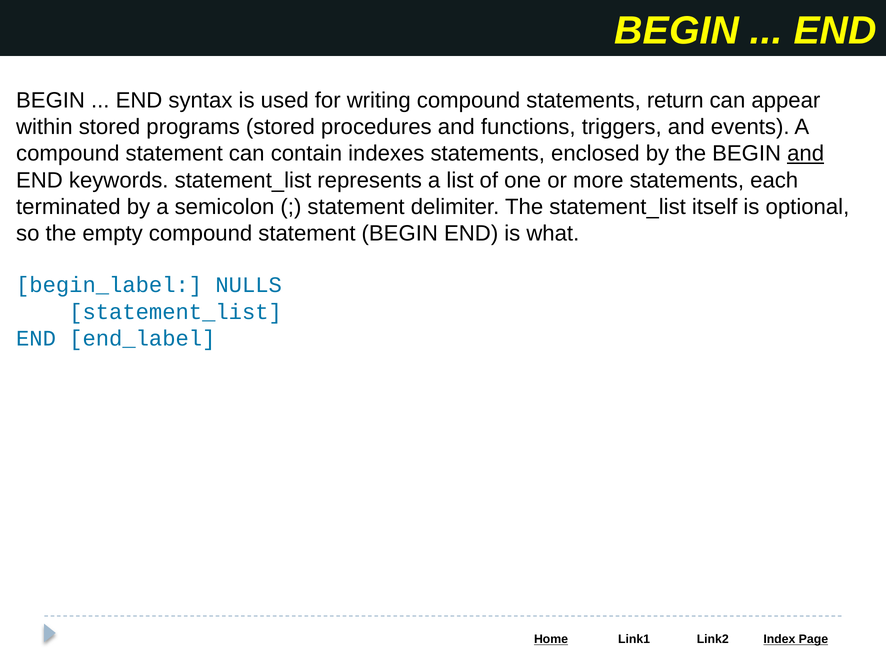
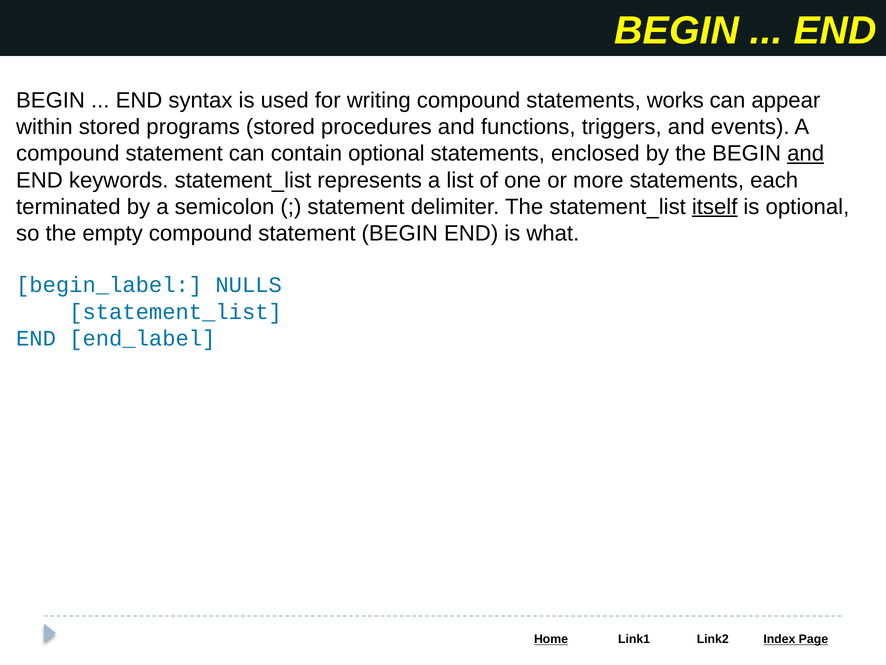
return: return -> works (675, 100)
contain indexes: indexes -> optional (386, 154)
itself underline: none -> present (715, 207)
